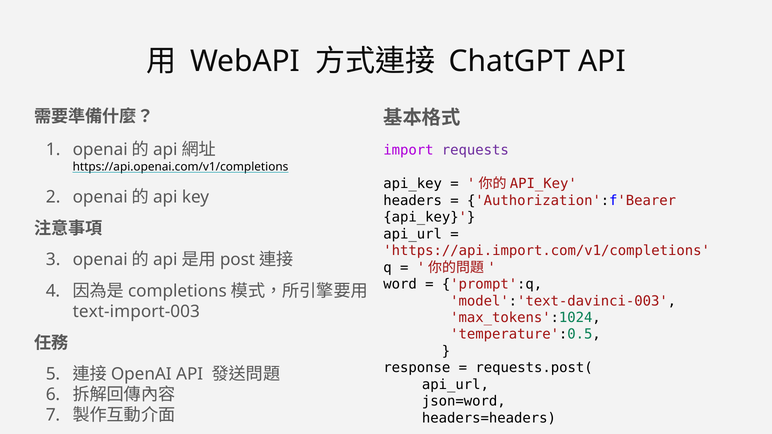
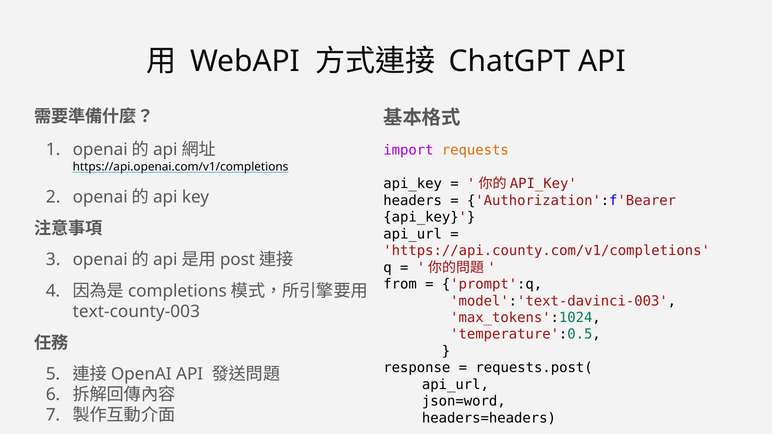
requests colour: purple -> orange (475, 150)
https://api.import.com/v1/completions: https://api.import.com/v1/completions -> https://api.county.com/v1/completions (547, 251)
word: word -> from (400, 284)
text-import-003: text-import-003 -> text-county-003 (136, 312)
